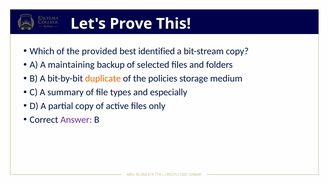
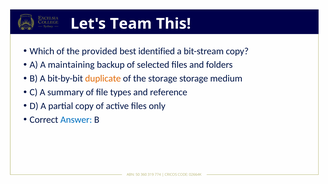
Prove: Prove -> Team (131, 24)
the policies: policies -> storage (163, 79)
especially: especially -> reference (169, 93)
Answer colour: purple -> blue (76, 120)
